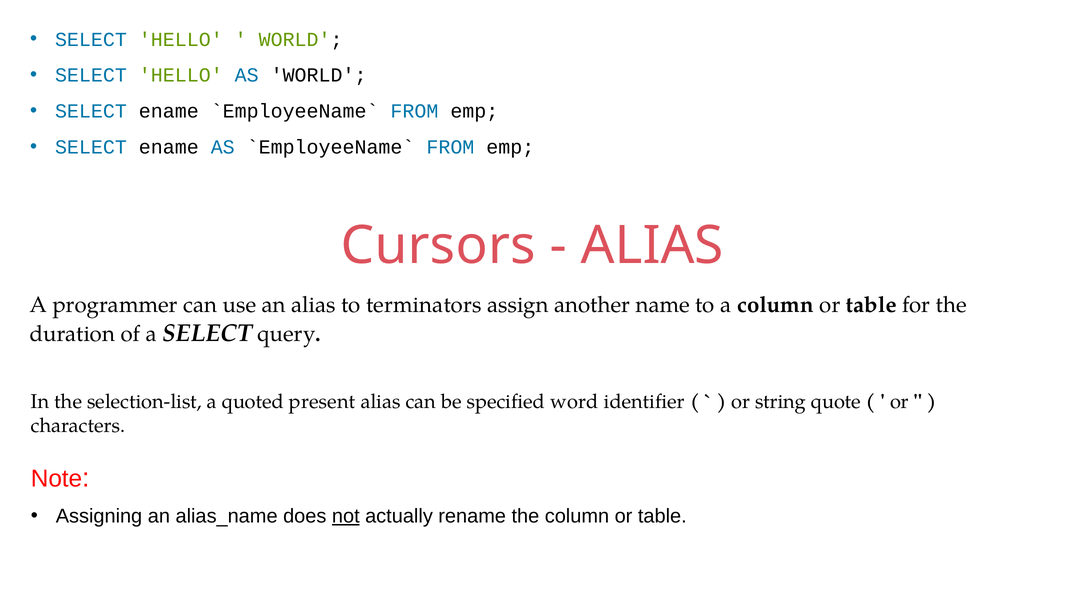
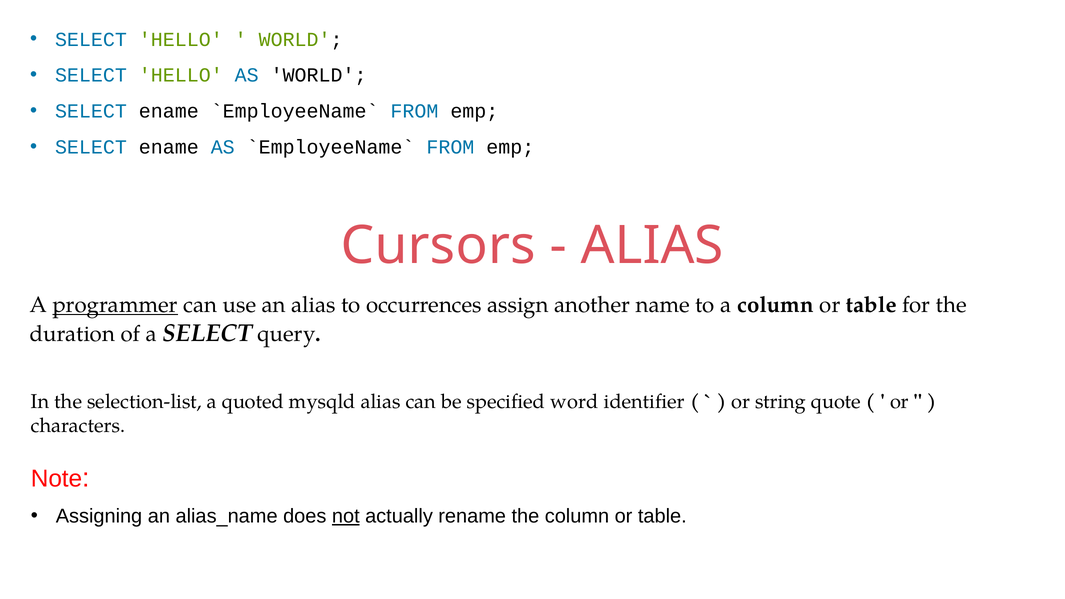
programmer underline: none -> present (115, 305)
terminators: terminators -> occurrences (424, 305)
present: present -> mysqld (322, 402)
